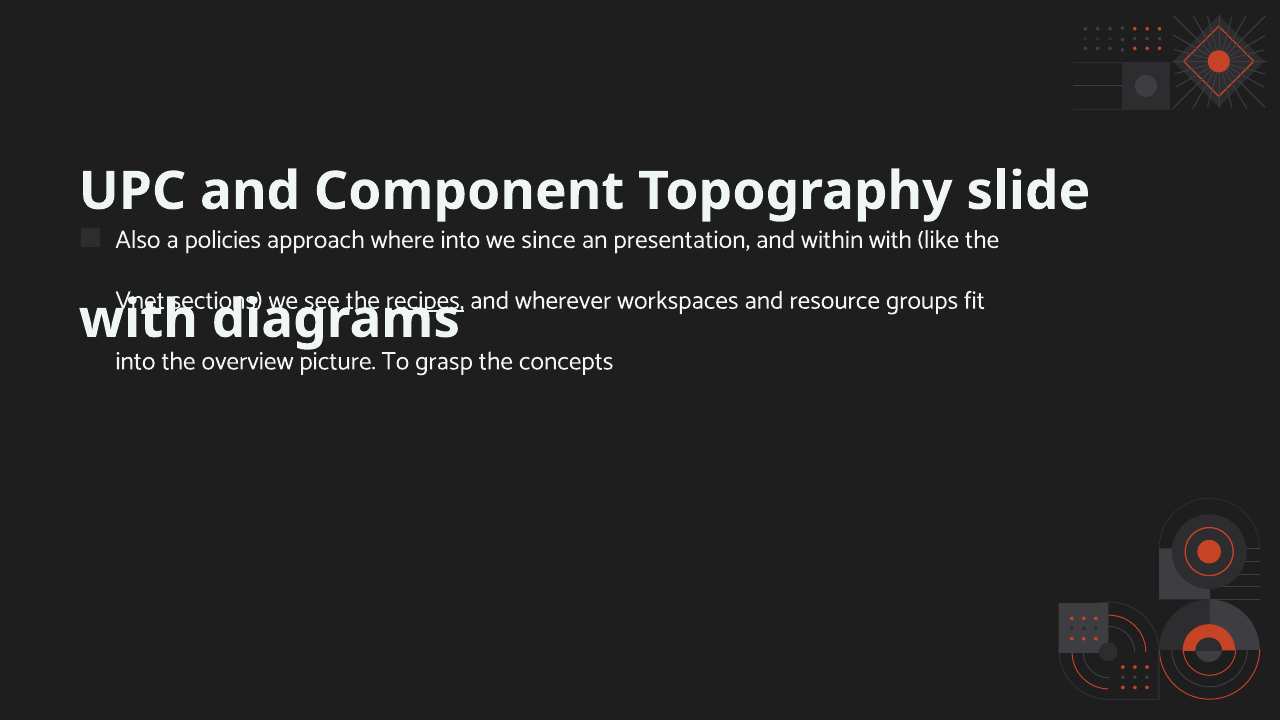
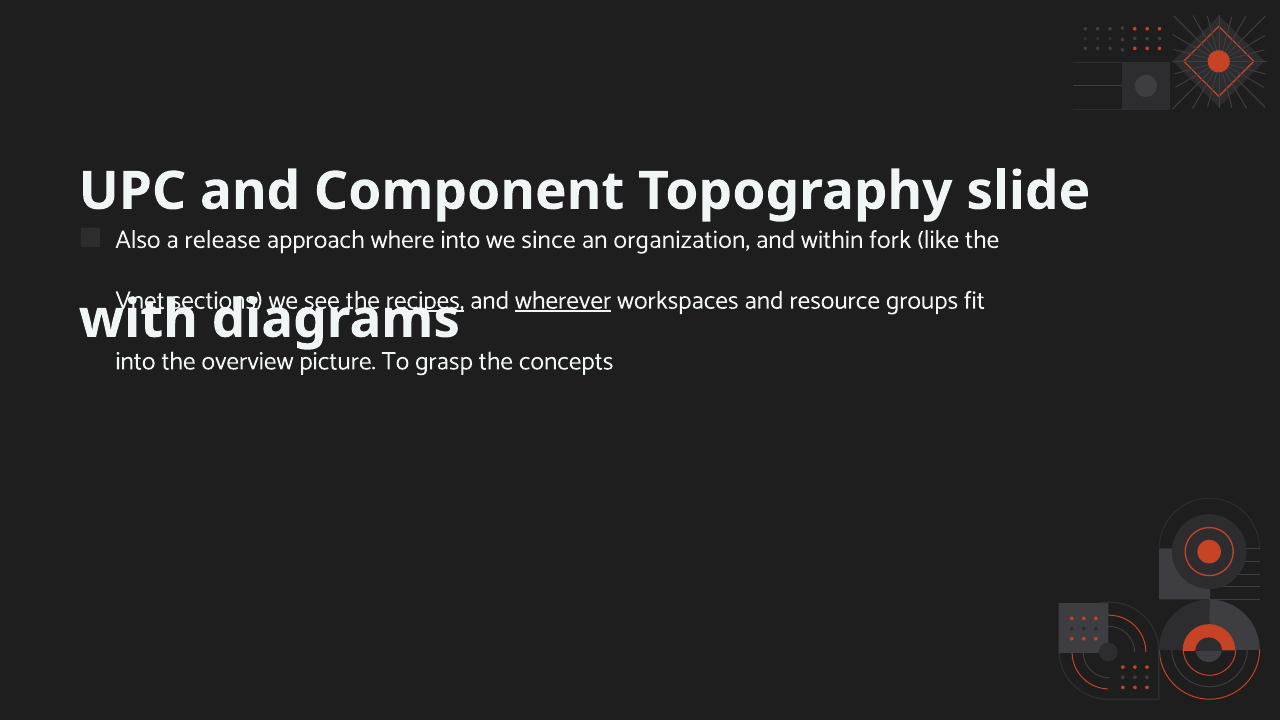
policies: policies -> release (223, 240)
presentation: presentation -> organization (682, 240)
within with: with -> fork (890, 240)
wherever underline: none -> present (563, 300)
